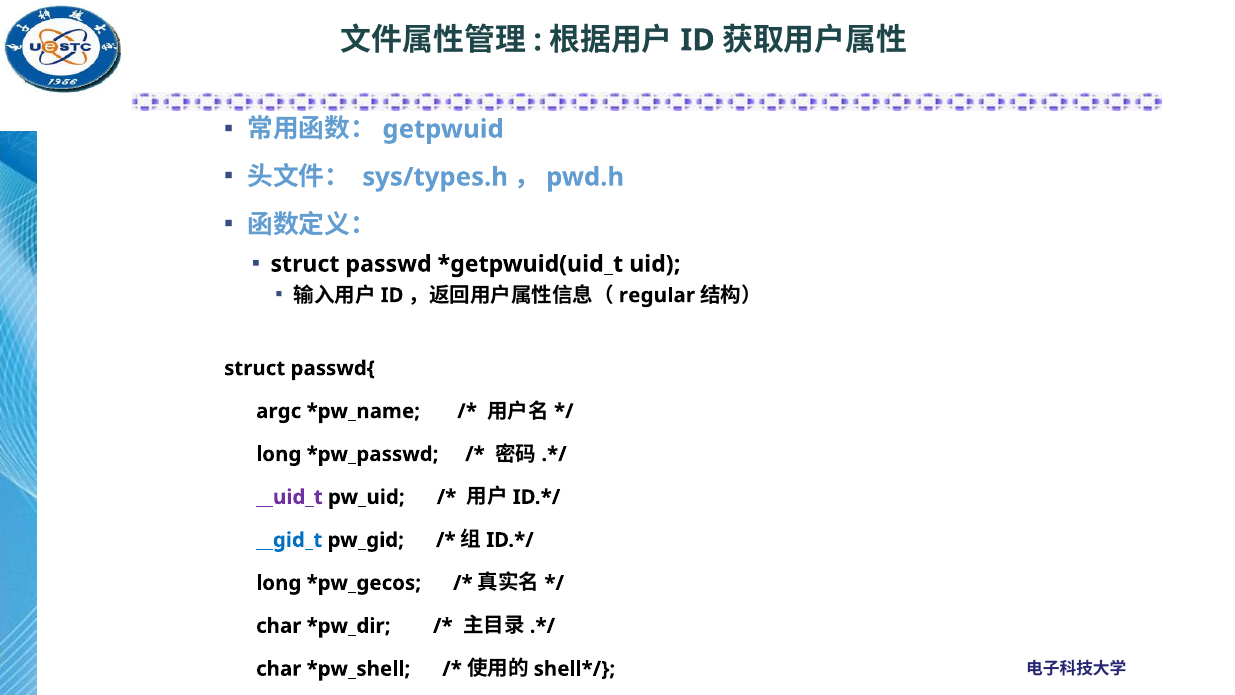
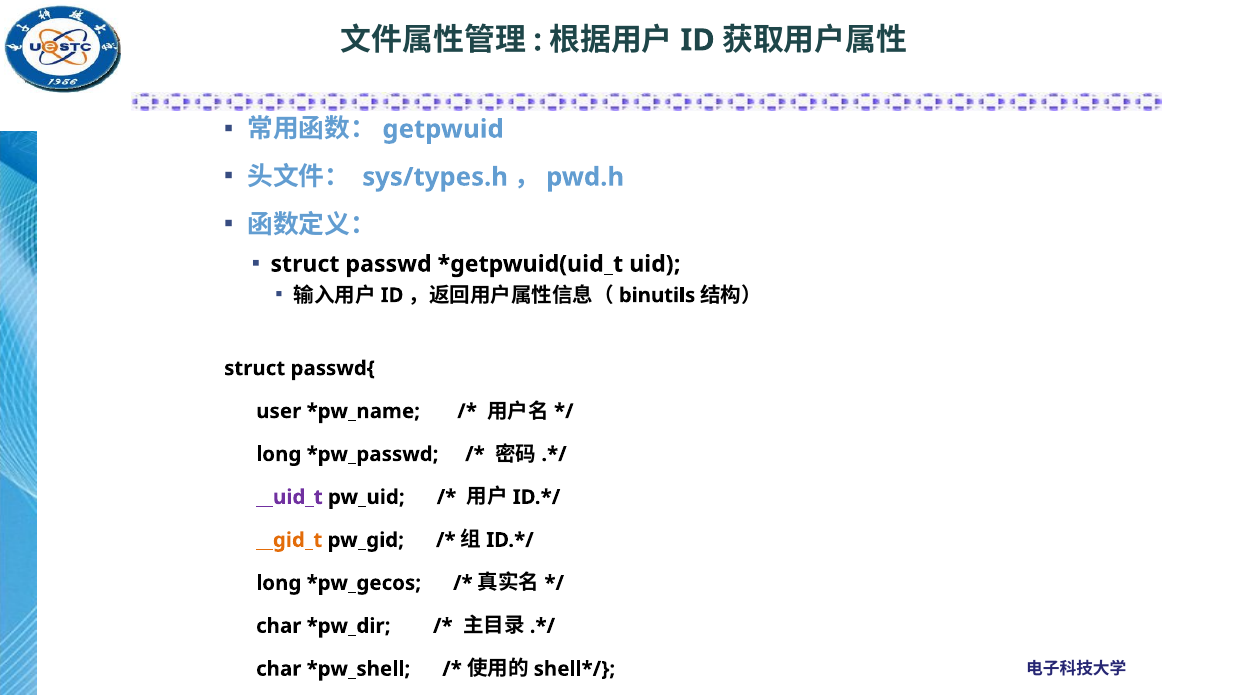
regular: regular -> binutils (657, 295)
argc: argc -> user (279, 411)
__gid_t colour: blue -> orange (289, 540)
